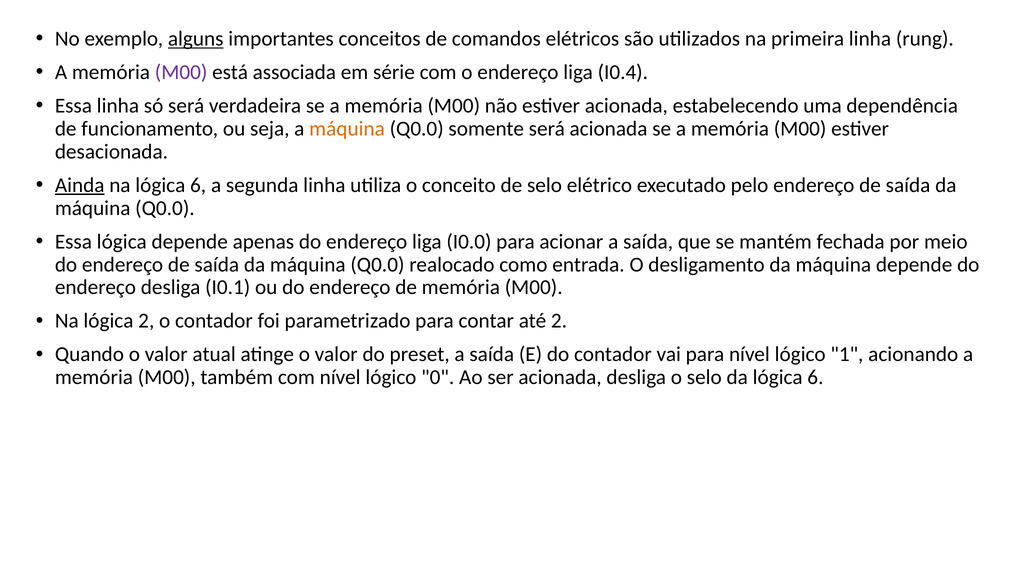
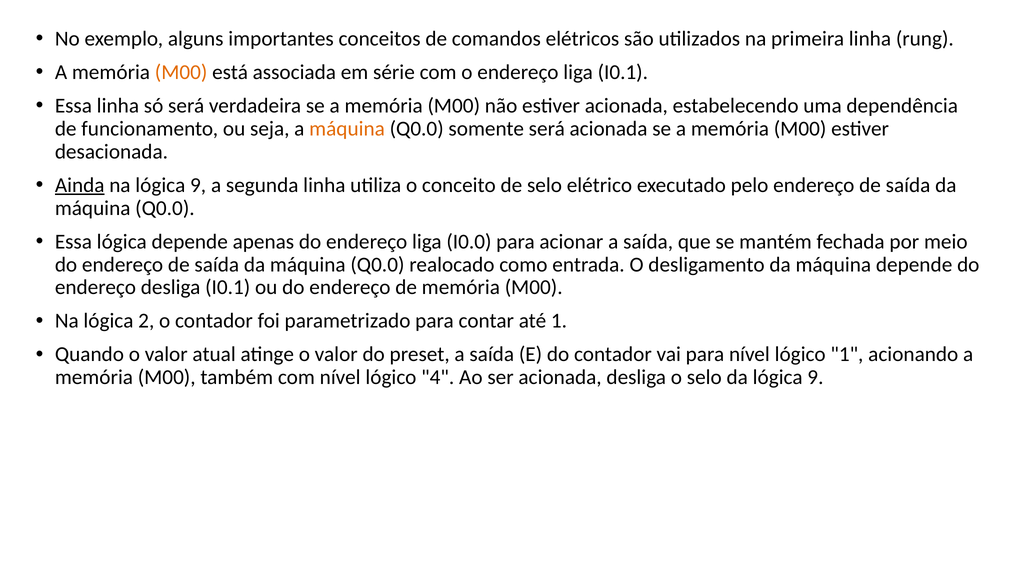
alguns underline: present -> none (196, 39)
M00 colour: purple -> orange (181, 72)
liga I0.4: I0.4 -> I0.1 (623, 72)
na lógica 6: 6 -> 9 (198, 185)
até 2: 2 -> 1 (559, 321)
0: 0 -> 4 (438, 378)
da lógica 6: 6 -> 9 (815, 378)
